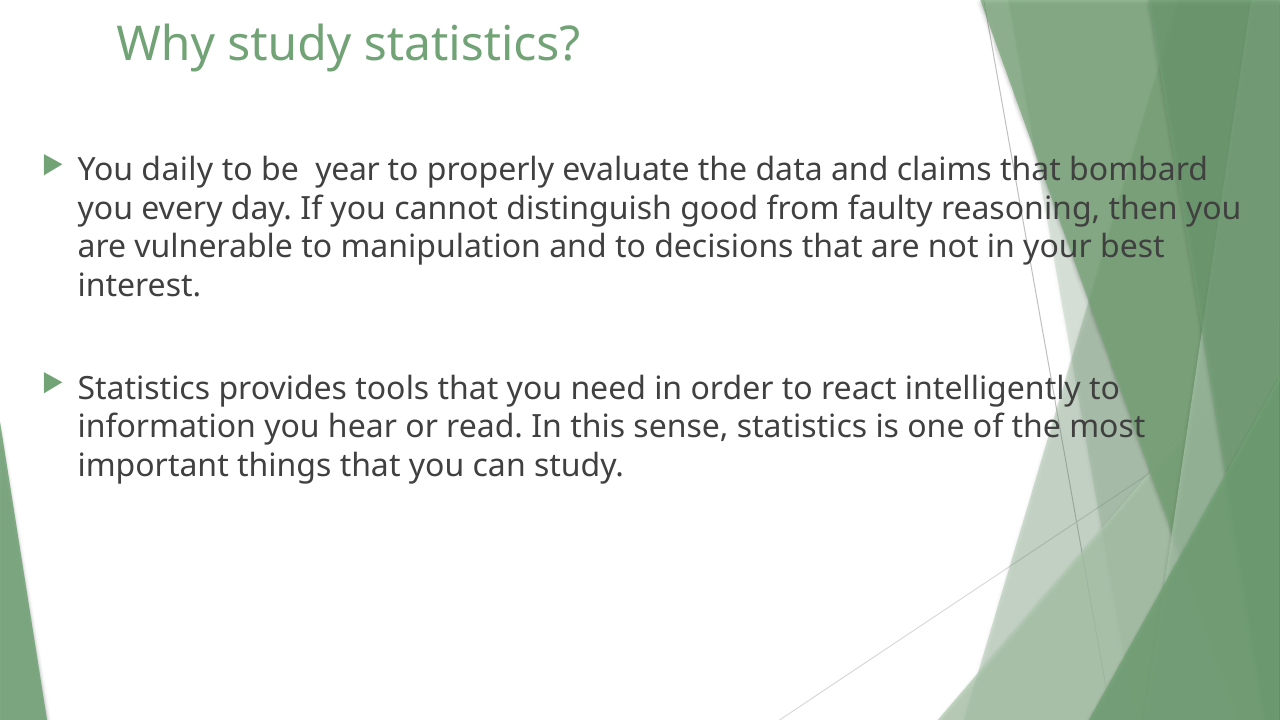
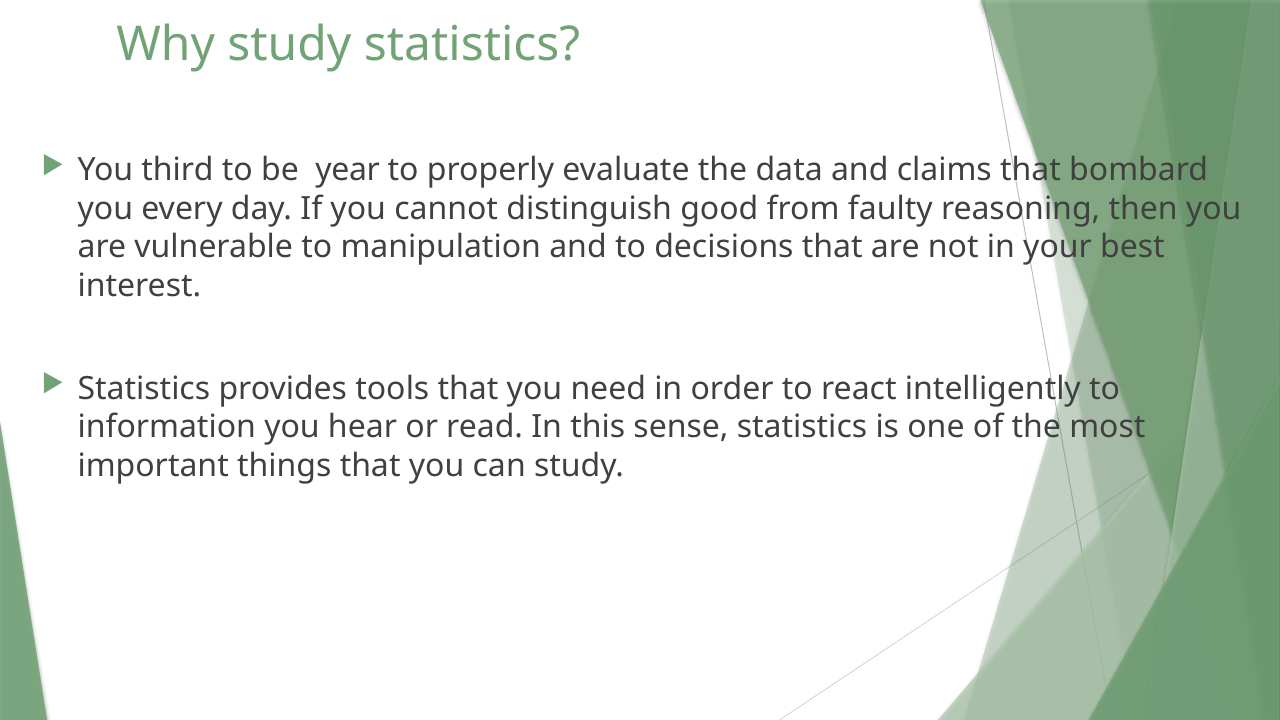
daily: daily -> third (178, 170)
